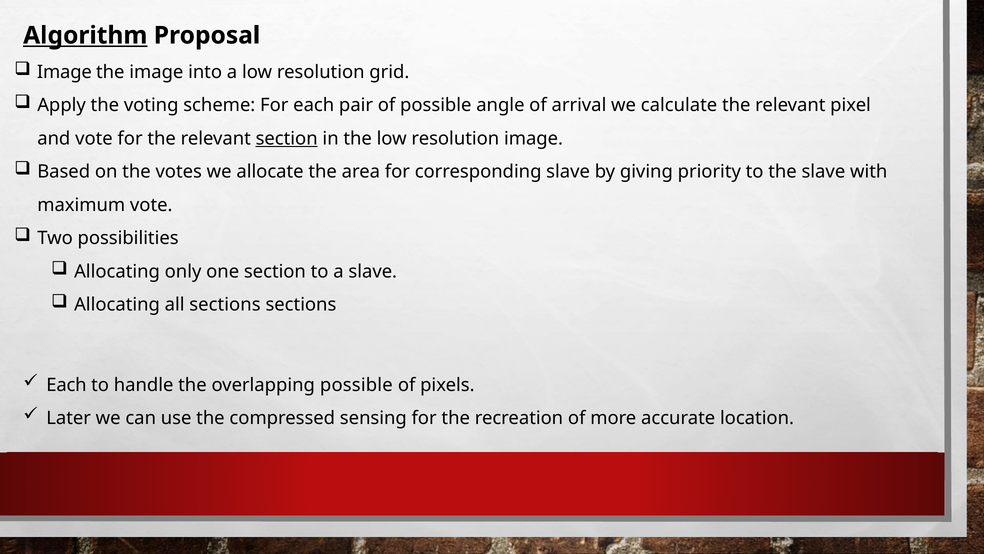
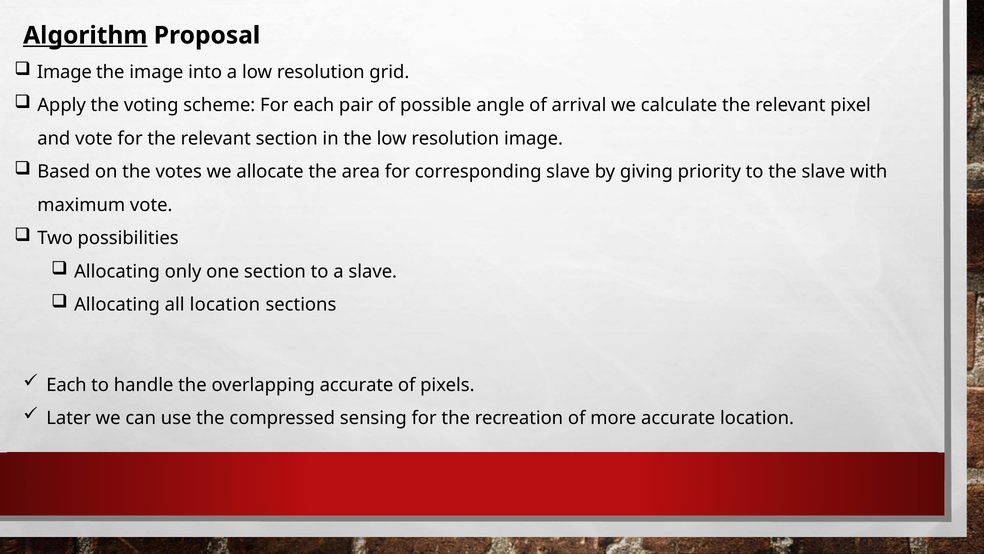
section underline: present -> none (287, 138)
all sections: sections -> location (225, 304)
overlapping possible: possible -> accurate (356, 385)
